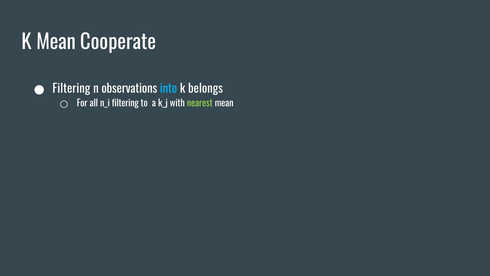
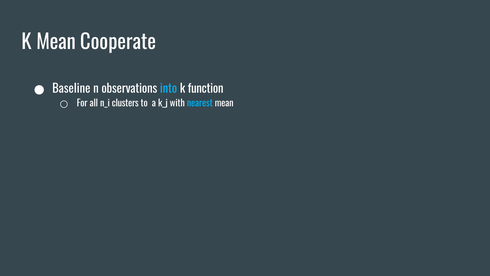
Filtering: Filtering -> Baseline (71, 89)
belongs: belongs -> function (206, 89)
n_i filtering: filtering -> clusters (125, 103)
nearest colour: light green -> light blue (200, 103)
